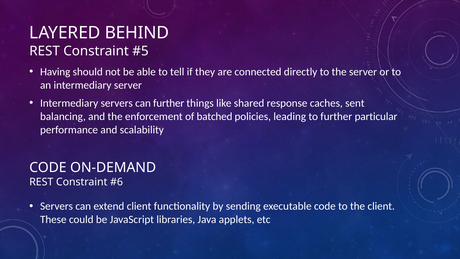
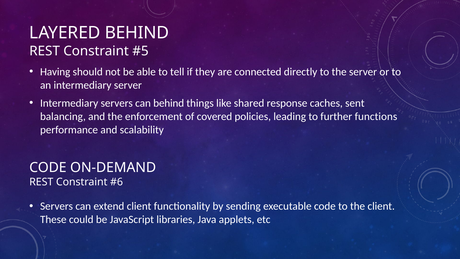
can further: further -> behind (169, 103)
batched: batched -> covered (215, 116)
particular: particular -> functions (376, 116)
